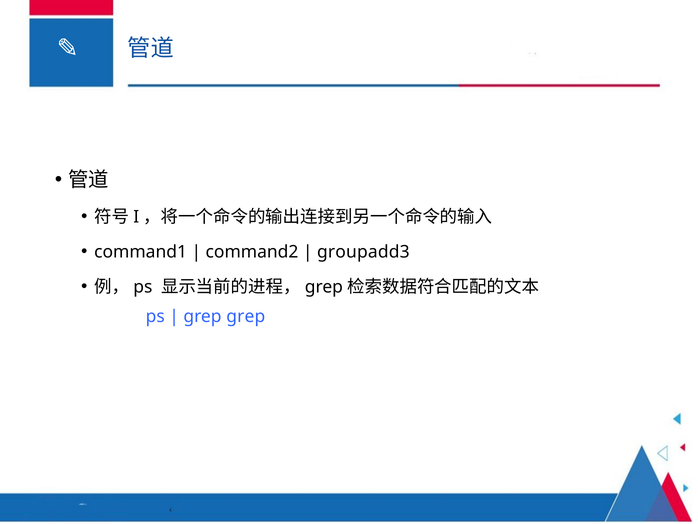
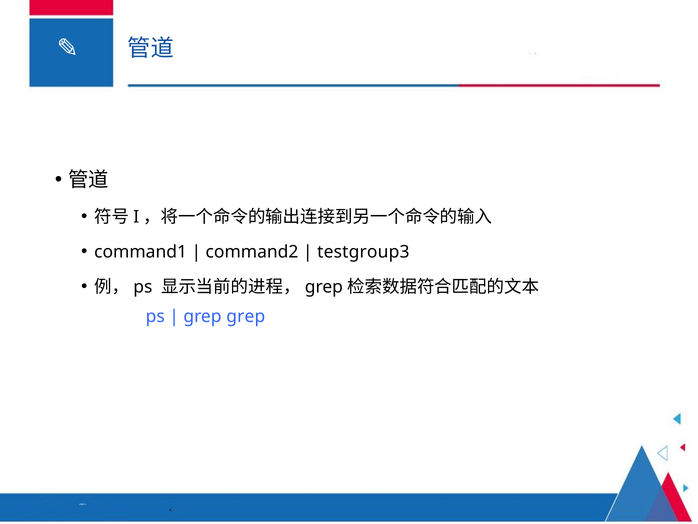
groupadd3: groupadd3 -> testgroup3 (363, 252)
